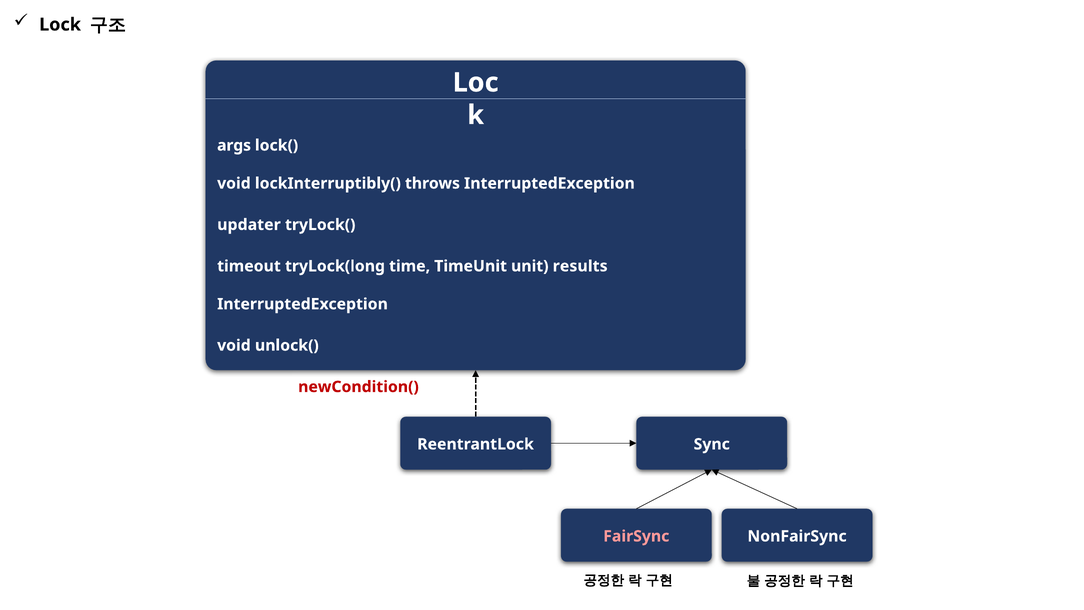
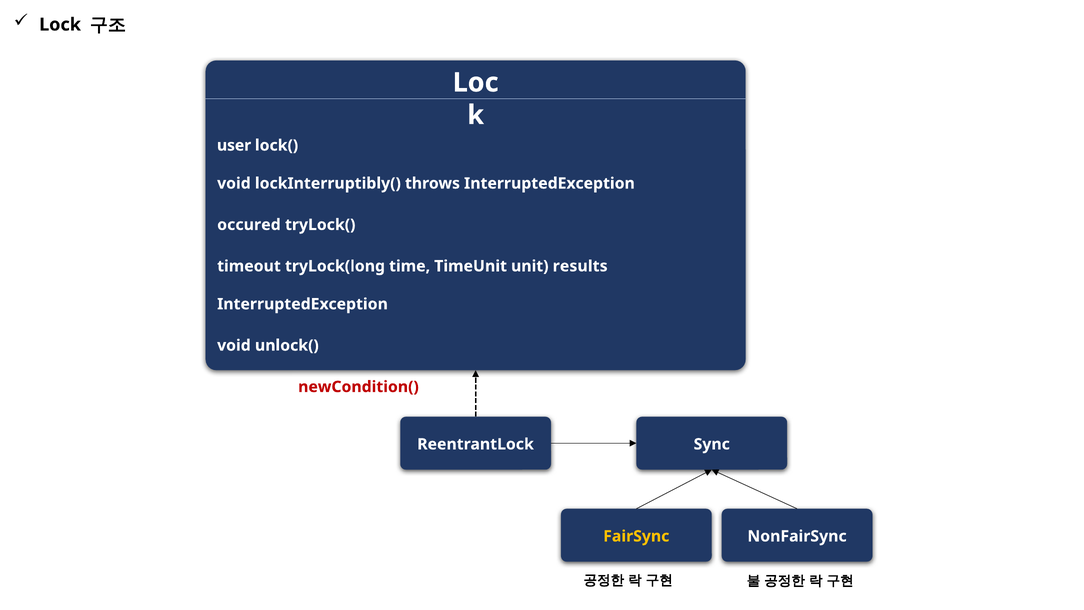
args: args -> user (234, 145)
updater: updater -> occured (249, 225)
FairSync colour: pink -> yellow (636, 536)
